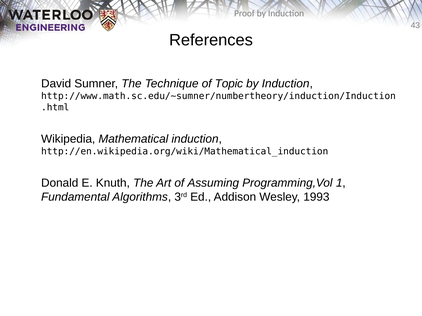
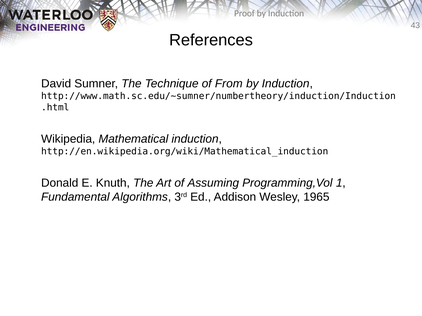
Topic: Topic -> From (229, 84)
1993: 1993 -> 1965 (316, 197)
